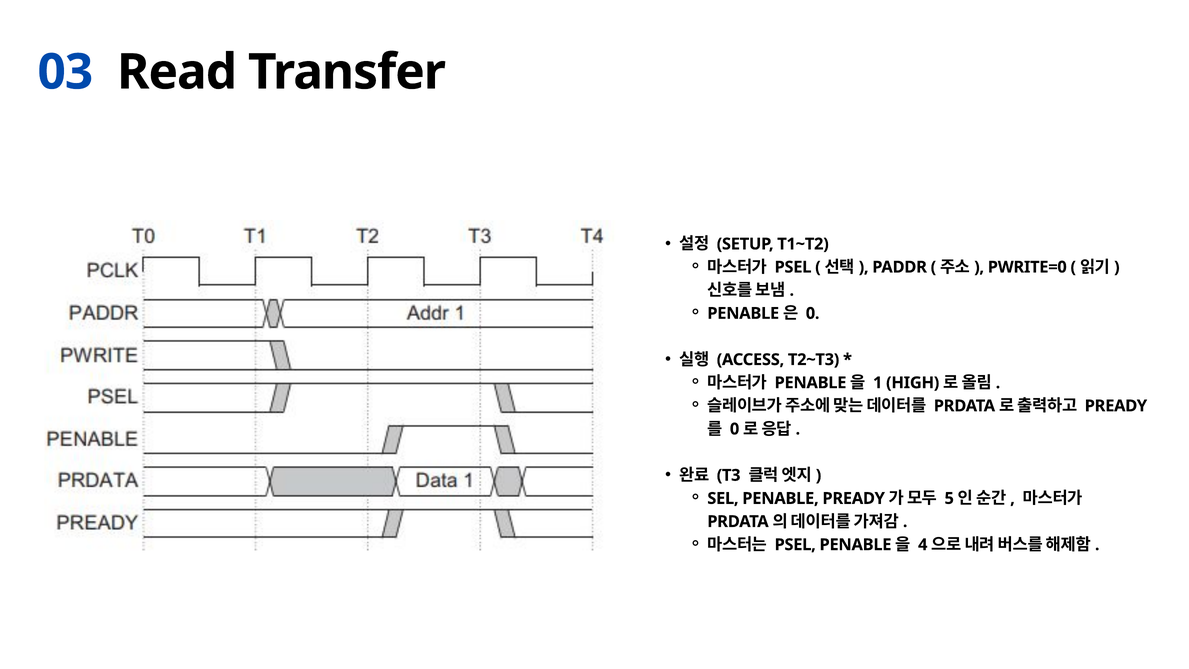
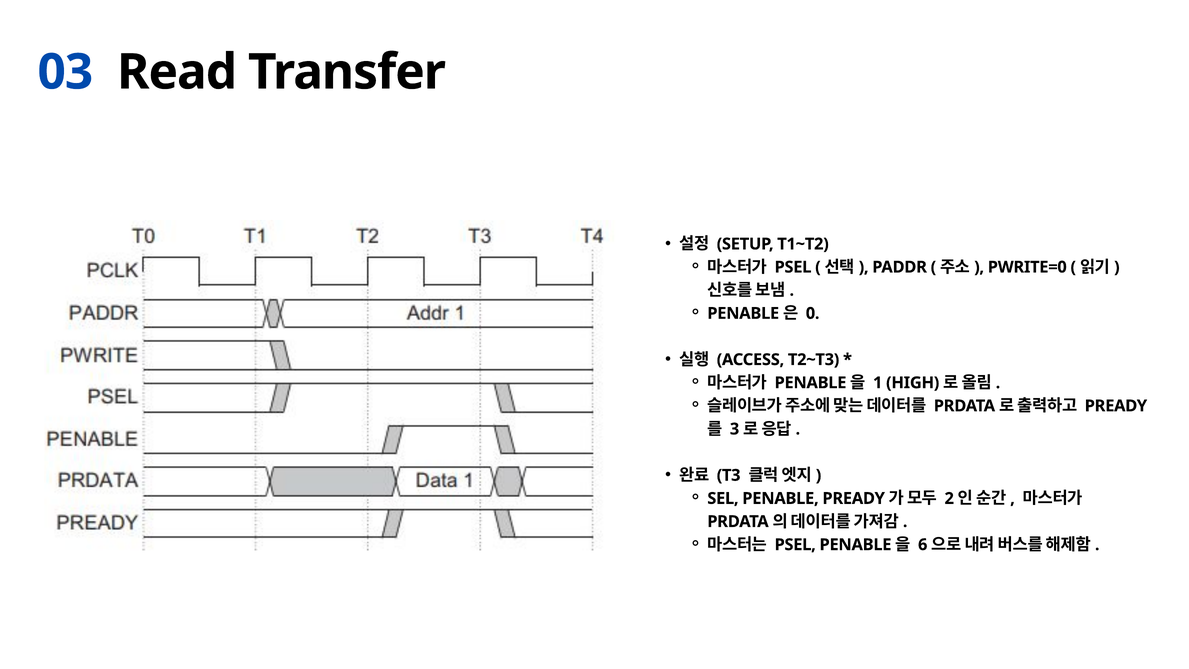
0: 0 -> 3 (735, 429)
5: 5 -> 2 (949, 498)
4: 4 -> 6 (923, 545)
